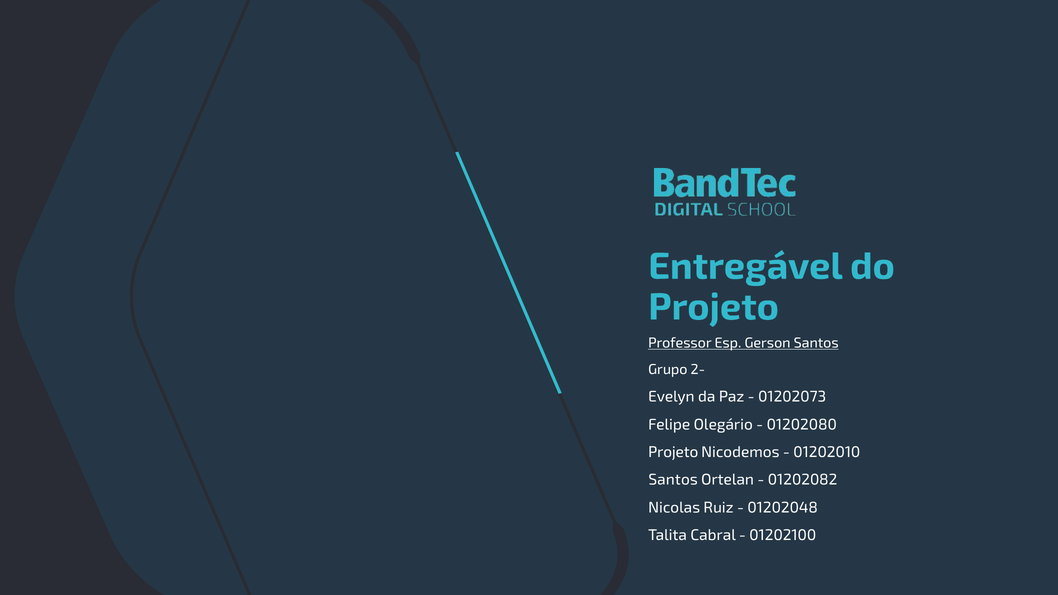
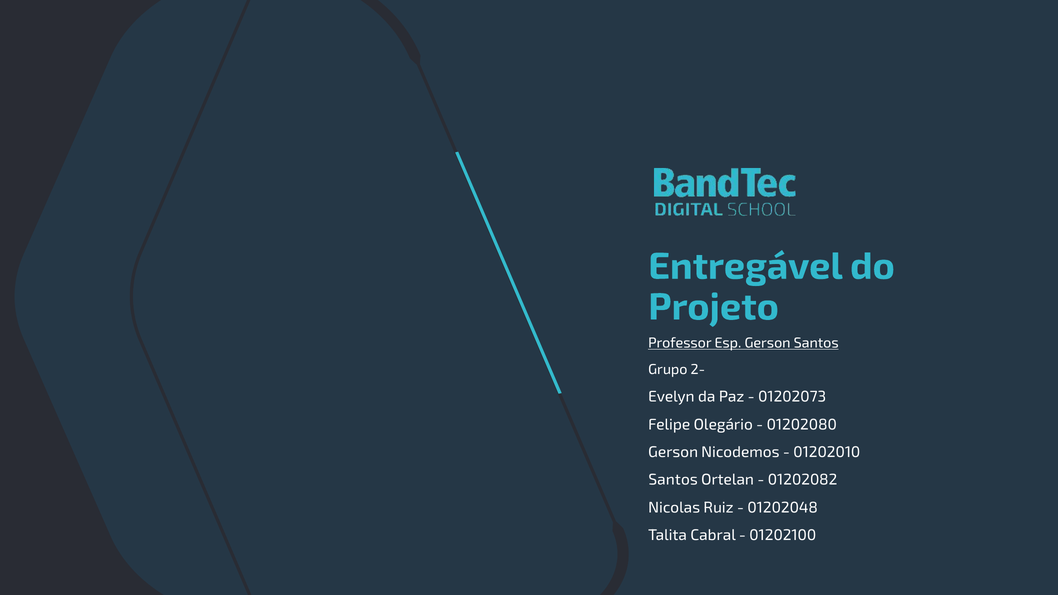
Projeto: Projeto -> Gerson (673, 452)
